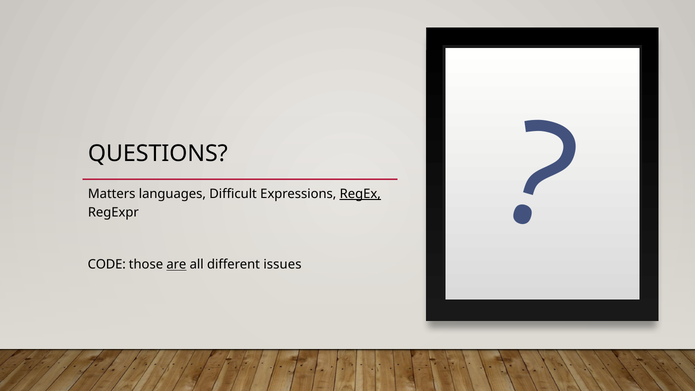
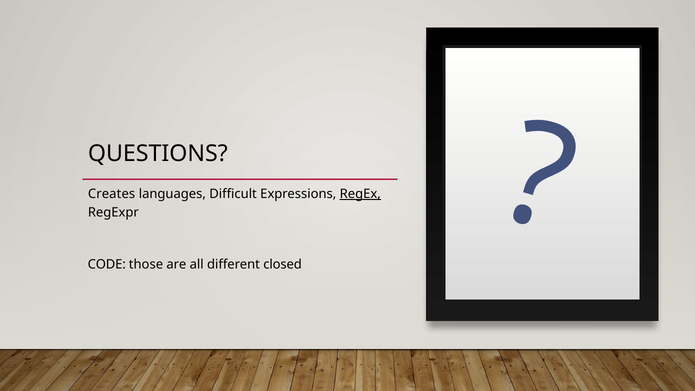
Matters: Matters -> Creates (112, 194)
are underline: present -> none (176, 265)
issues: issues -> closed (283, 265)
